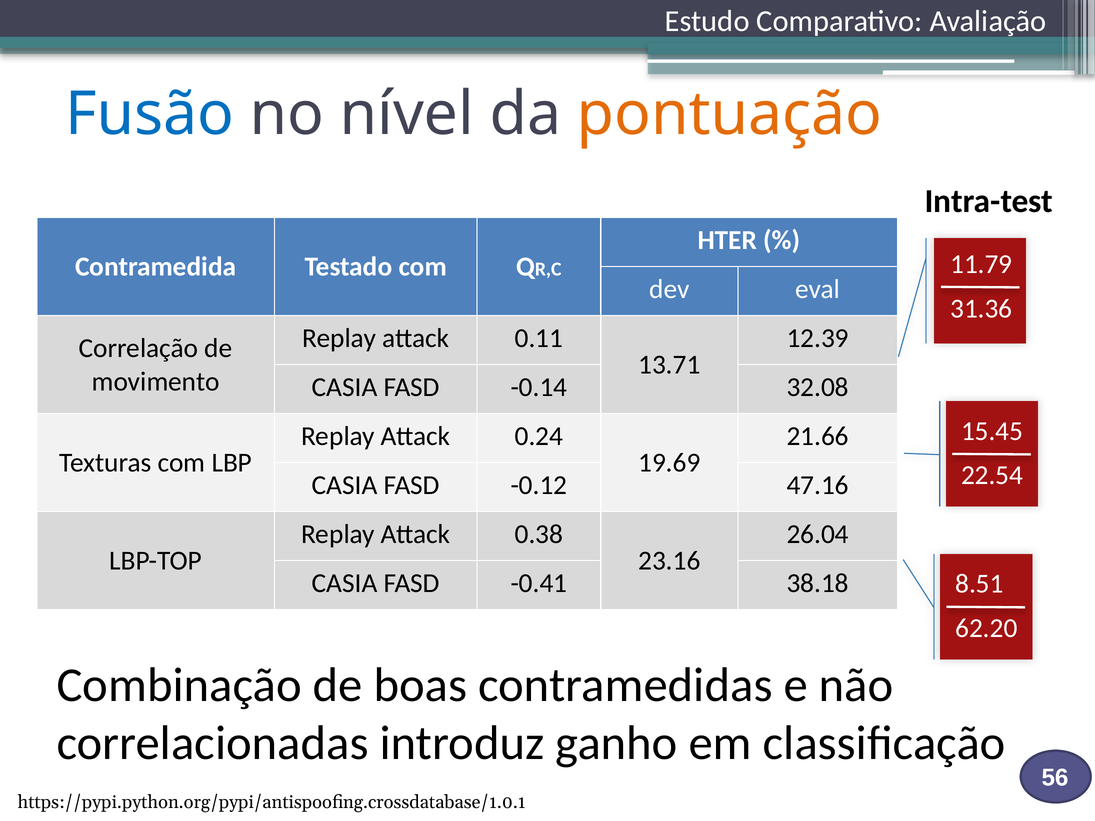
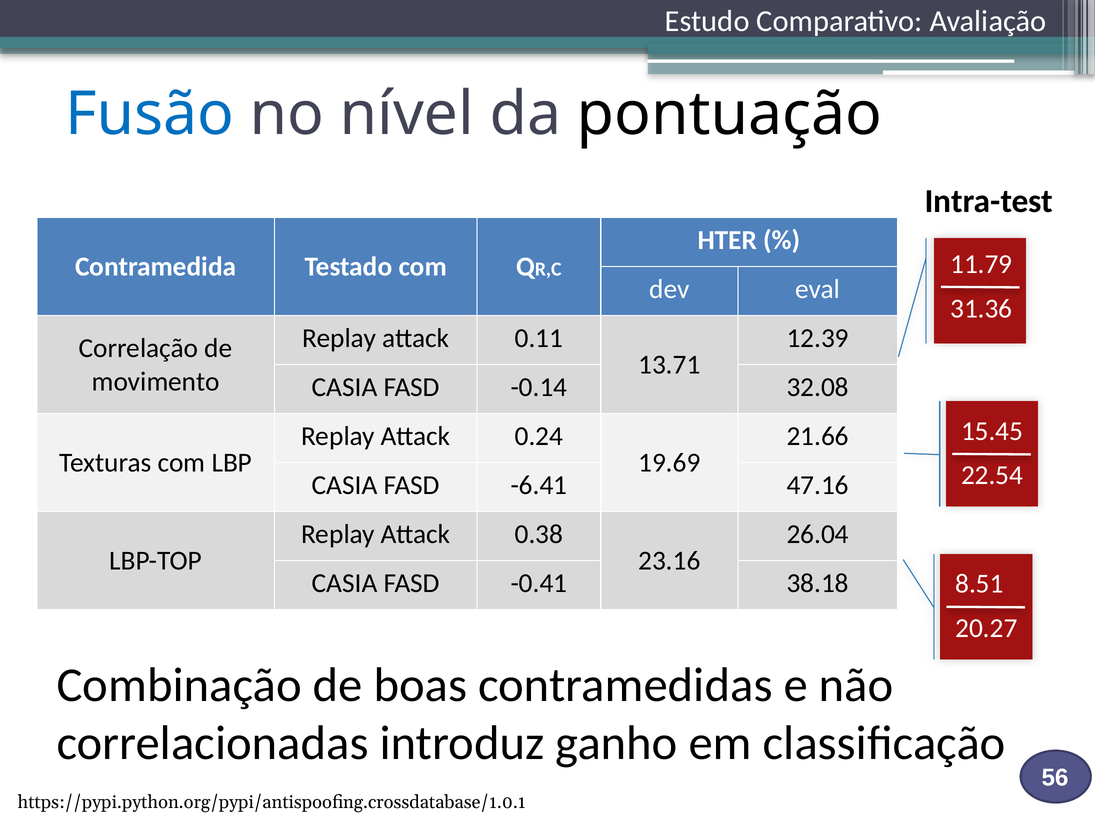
pontuação colour: orange -> black (730, 114)
-0.12: -0.12 -> -6.41 (539, 485)
62.20: 62.20 -> 20.27 (986, 628)
